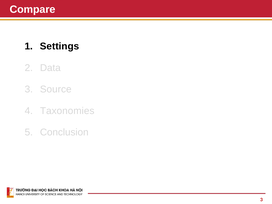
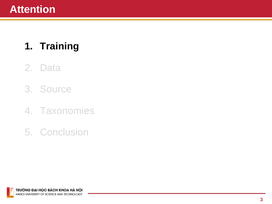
Compare: Compare -> Attention (33, 9)
Settings: Settings -> Training (60, 46)
